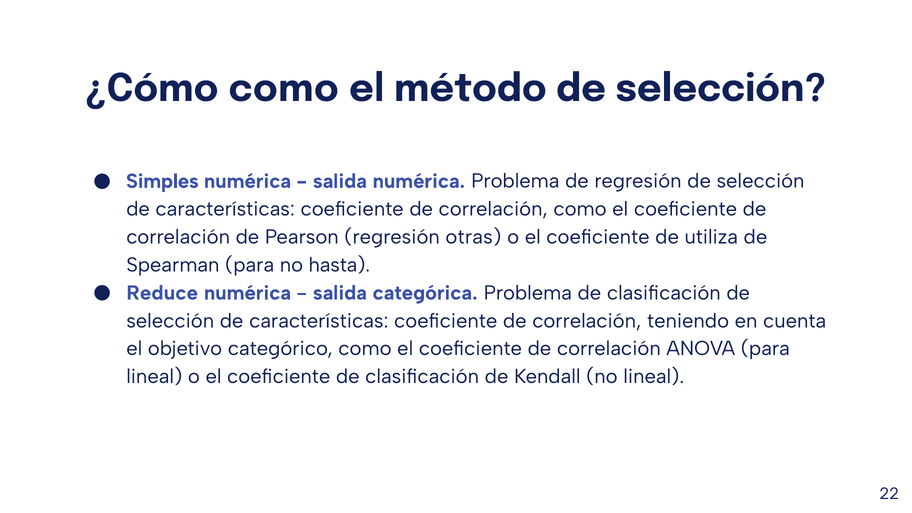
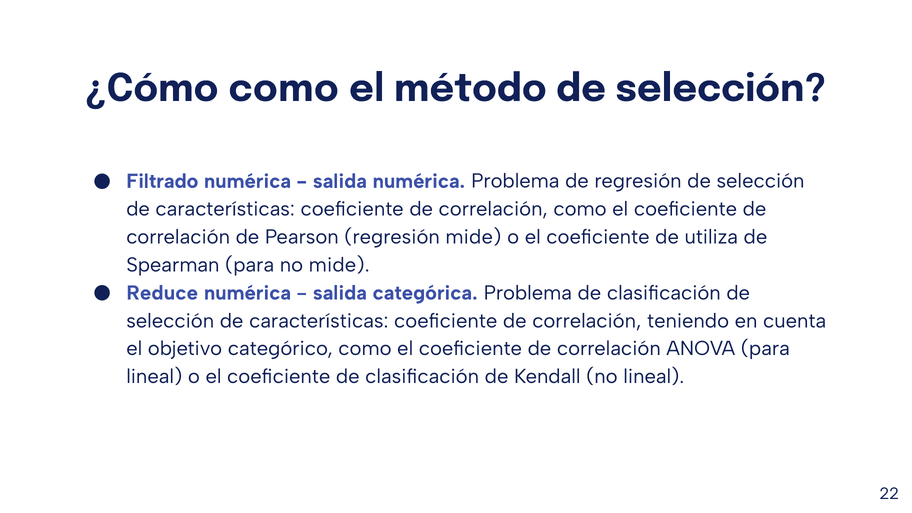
Simples: Simples -> Filtrado (162, 181)
regresión otras: otras -> mide (473, 237)
no hasta: hasta -> mide (339, 265)
